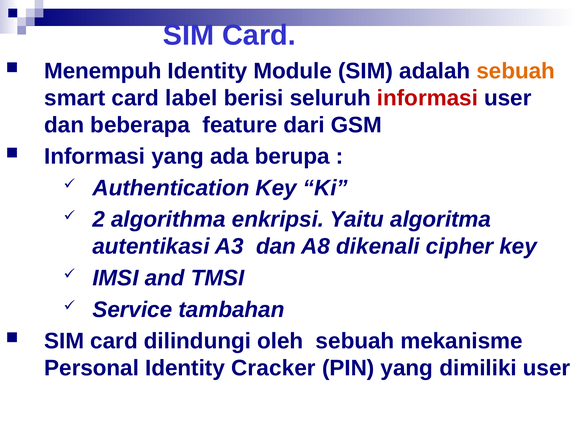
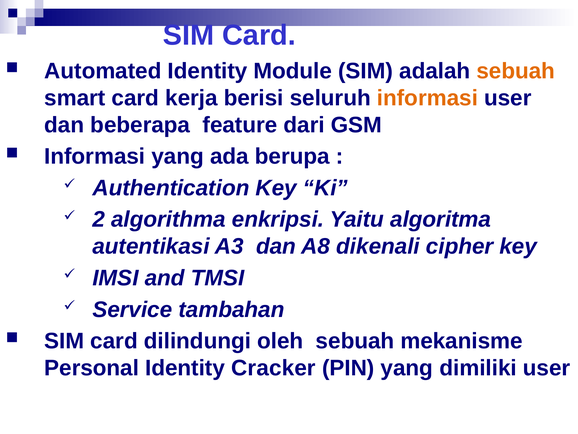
Menempuh: Menempuh -> Automated (103, 71)
label: label -> kerja (191, 98)
informasi colour: red -> orange (427, 98)
